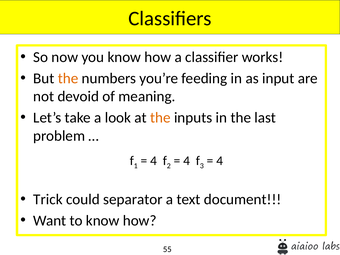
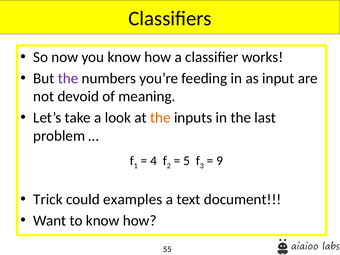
the colour: orange -> purple (68, 78)
4: 4 -> 5 (187, 161)
4: 4 -> 9 (220, 161)
separator: separator -> examples (133, 199)
